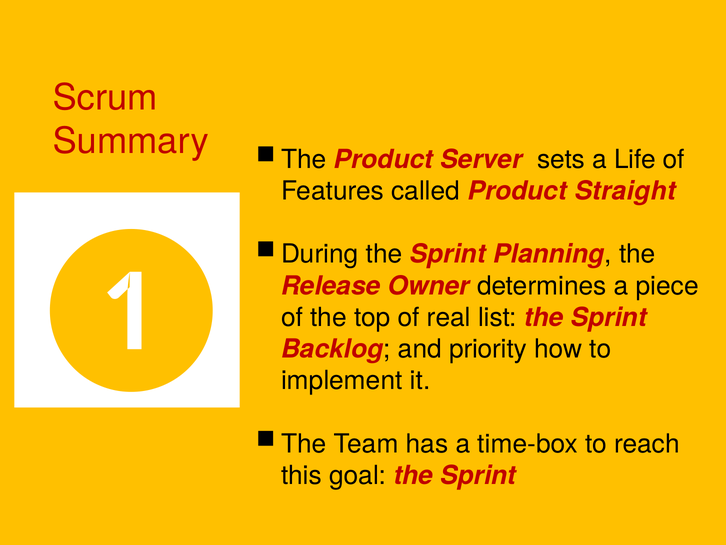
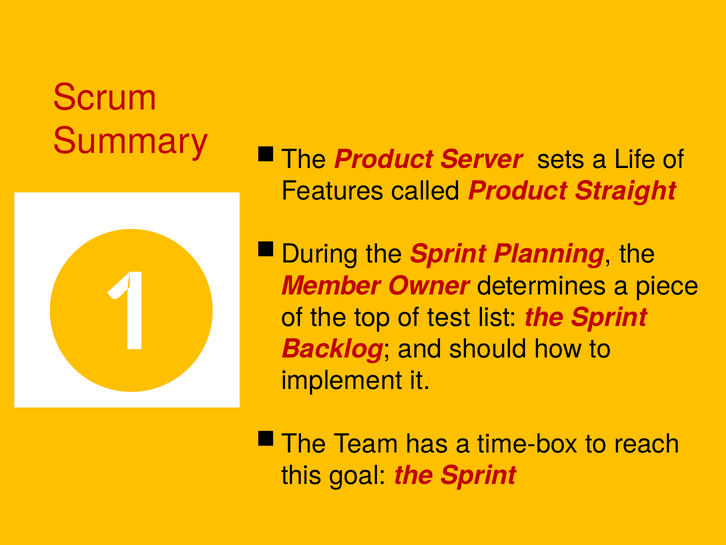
Release: Release -> Member (331, 286)
real: real -> test (449, 317)
priority: priority -> should (488, 349)
